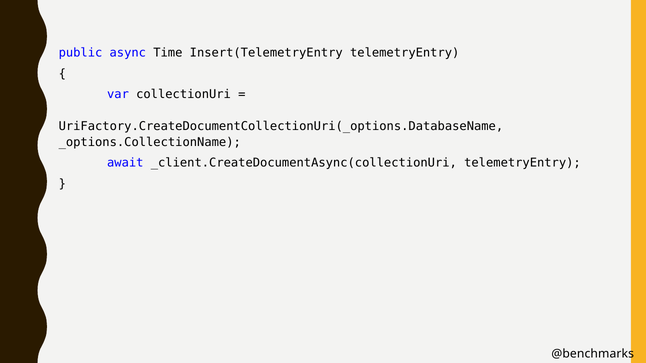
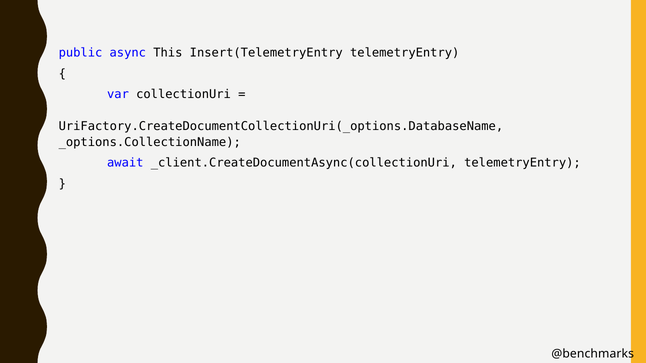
Time: Time -> This (168, 53)
